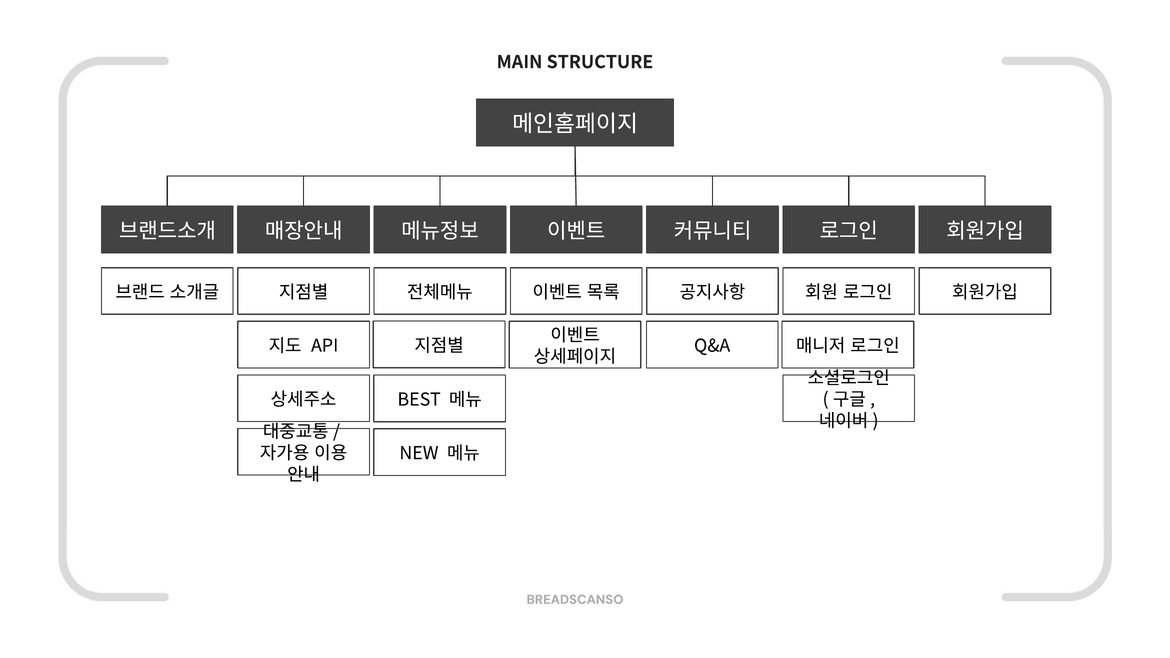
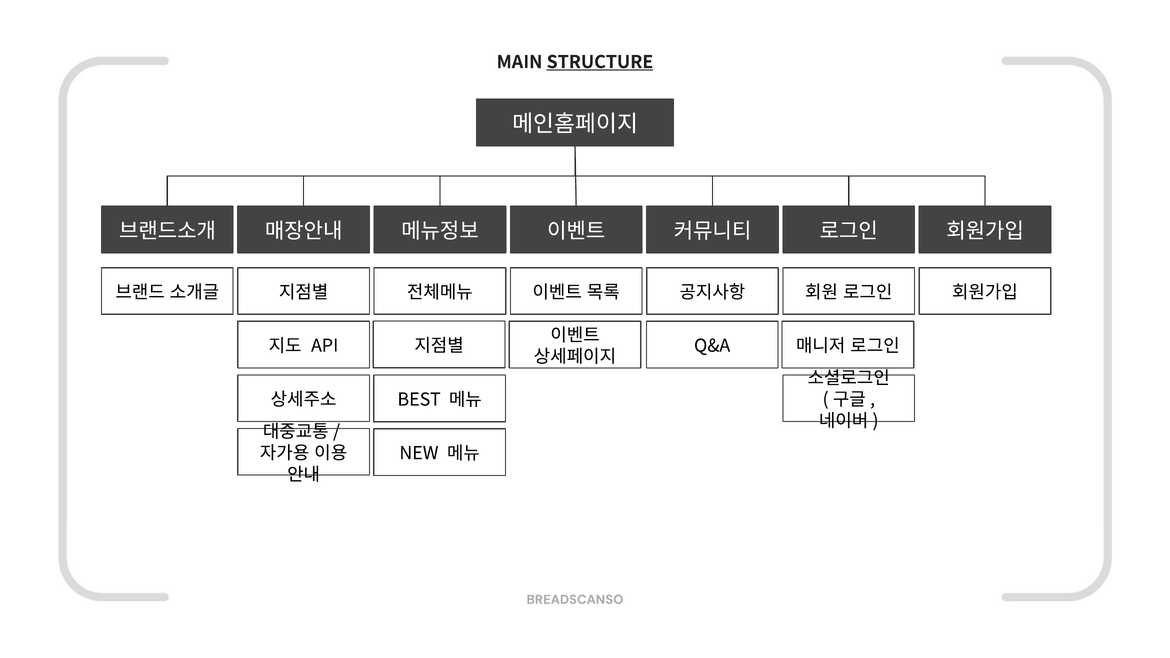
STRUCTURE underline: none -> present (600, 62)
